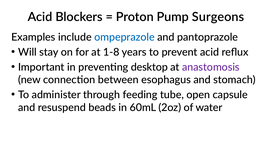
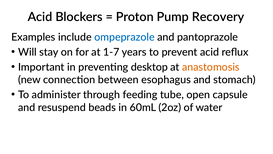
Surgeons: Surgeons -> Recovery (218, 17)
1-8: 1-8 -> 1-7 (111, 52)
anastomosis colour: purple -> orange (211, 67)
